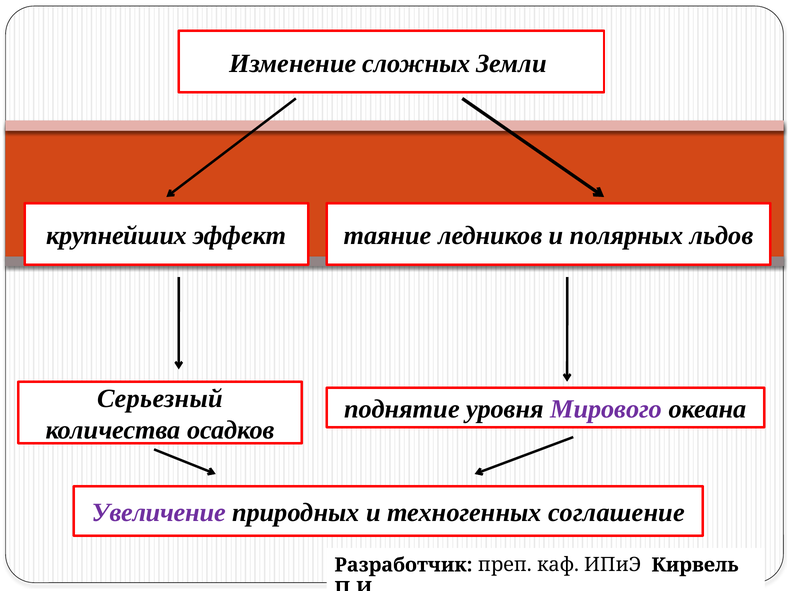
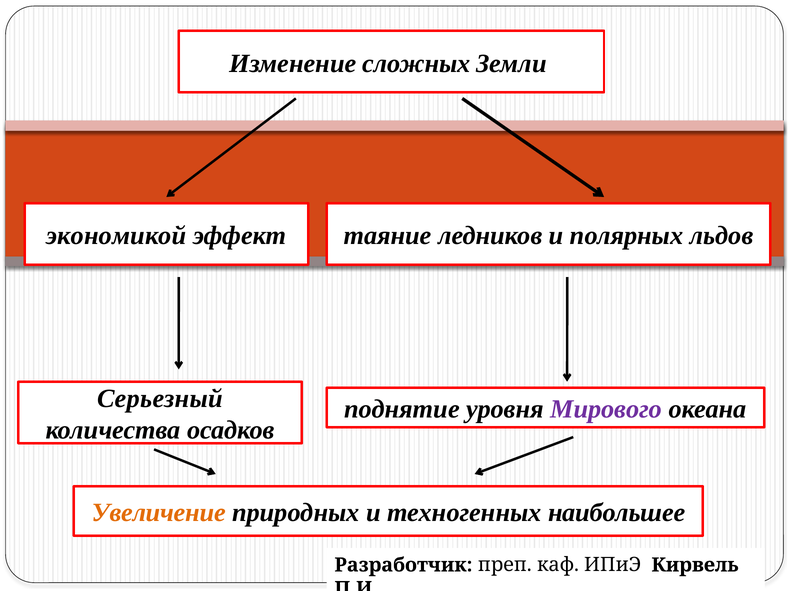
крупнейших: крупнейших -> экономикой (116, 236)
Увеличение colour: purple -> orange (159, 513)
соглашение: соглашение -> наибольшее (617, 513)
